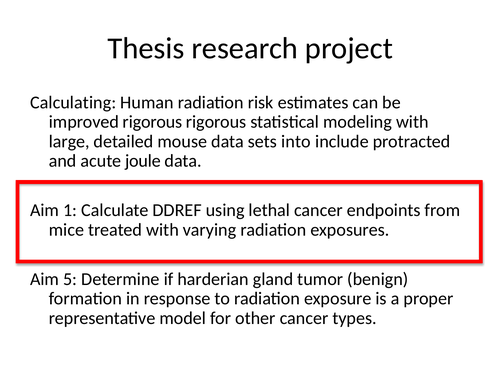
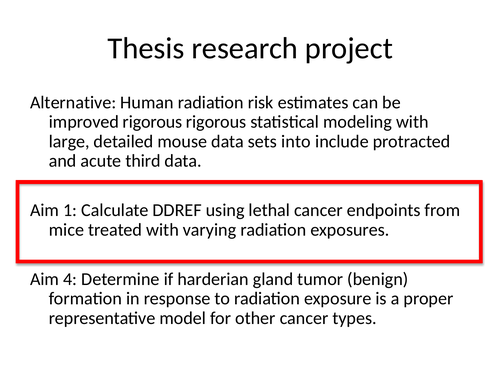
Calculating: Calculating -> Alternative (73, 102)
joule: joule -> third (143, 161)
5: 5 -> 4 (70, 279)
